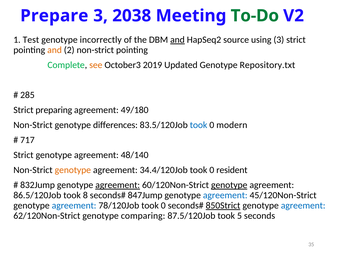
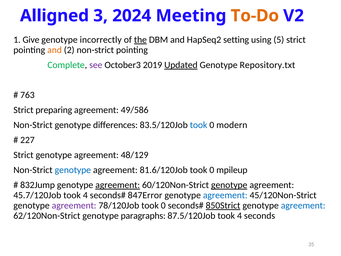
Prepare: Prepare -> Alligned (54, 16)
2038: 2038 -> 2024 (132, 16)
To-Do colour: green -> orange (255, 16)
Test: Test -> Give (31, 40)
the underline: none -> present (140, 40)
and underline: present -> none (177, 40)
source: source -> setting (236, 40)
using 3: 3 -> 5 (279, 40)
see colour: orange -> purple (96, 65)
Updated underline: none -> present (181, 65)
285: 285 -> 763 (27, 95)
49/180: 49/180 -> 49/586 (135, 110)
717: 717 -> 227 (27, 140)
48/140: 48/140 -> 48/129 (135, 155)
genotype colour: orange -> blue (73, 170)
34.4/120Job: 34.4/120Job -> 81.6/120Job (164, 170)
resident: resident -> mpileup (232, 170)
86.5/120Job: 86.5/120Job -> 45.7/120Job (37, 195)
8: 8 -> 4 (85, 195)
847Jump: 847Jump -> 847Error (145, 195)
agreement colour: blue -> purple (74, 205)
comparing: comparing -> paragraphs (143, 216)
87.5/120Job took 5: 5 -> 4 (240, 216)
